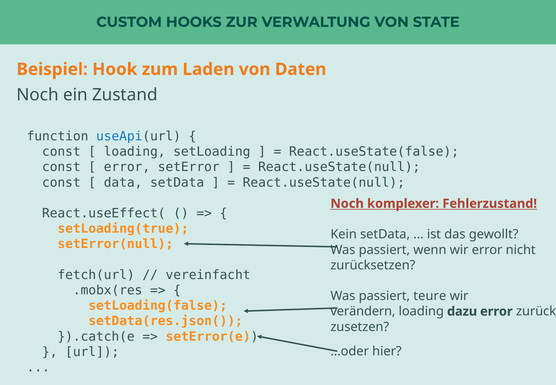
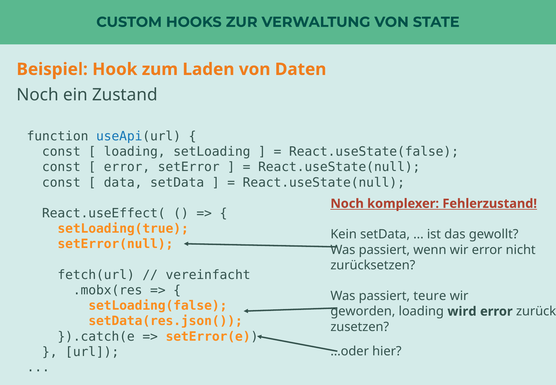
verändern: verändern -> geworden (363, 311)
dazu: dazu -> wird (462, 311)
